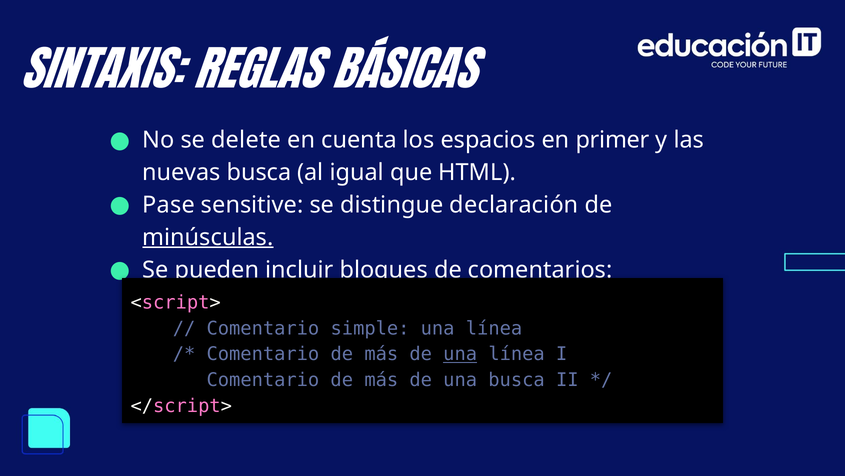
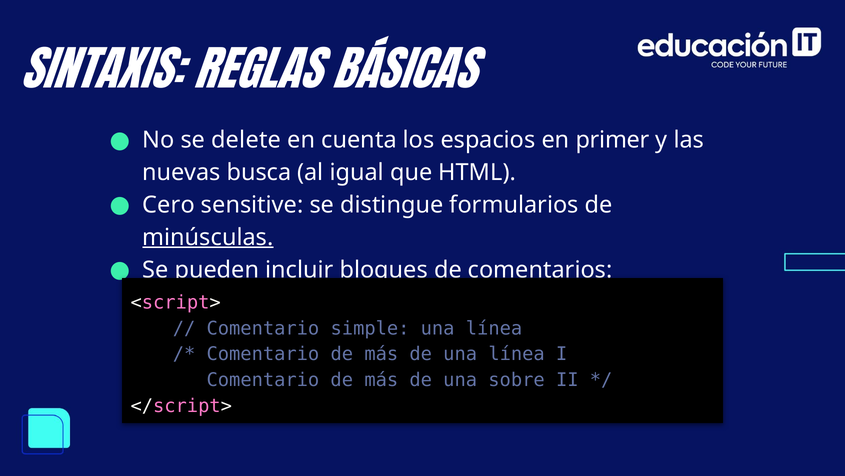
Pase: Pase -> Cero (169, 205)
declaración: declaración -> formularios (514, 205)
una underline: present -> none (460, 354)
una busca: busca -> sobre (517, 380)
